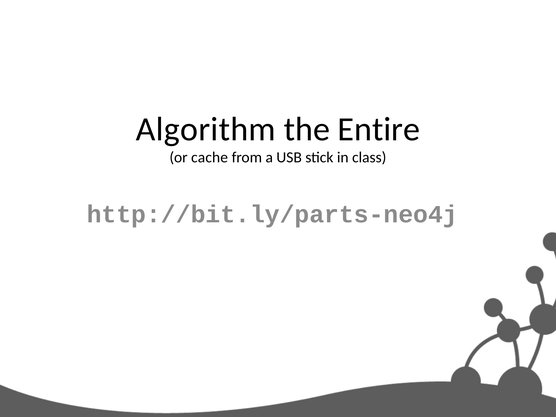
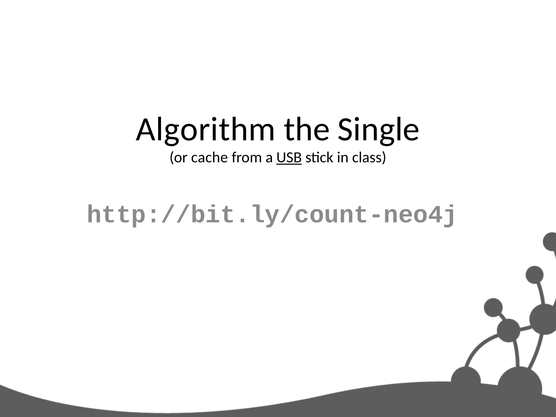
Entire: Entire -> Single (379, 129)
USB underline: none -> present (289, 158)
http://bit.ly/parts-neo4j: http://bit.ly/parts-neo4j -> http://bit.ly/count-neo4j (272, 214)
